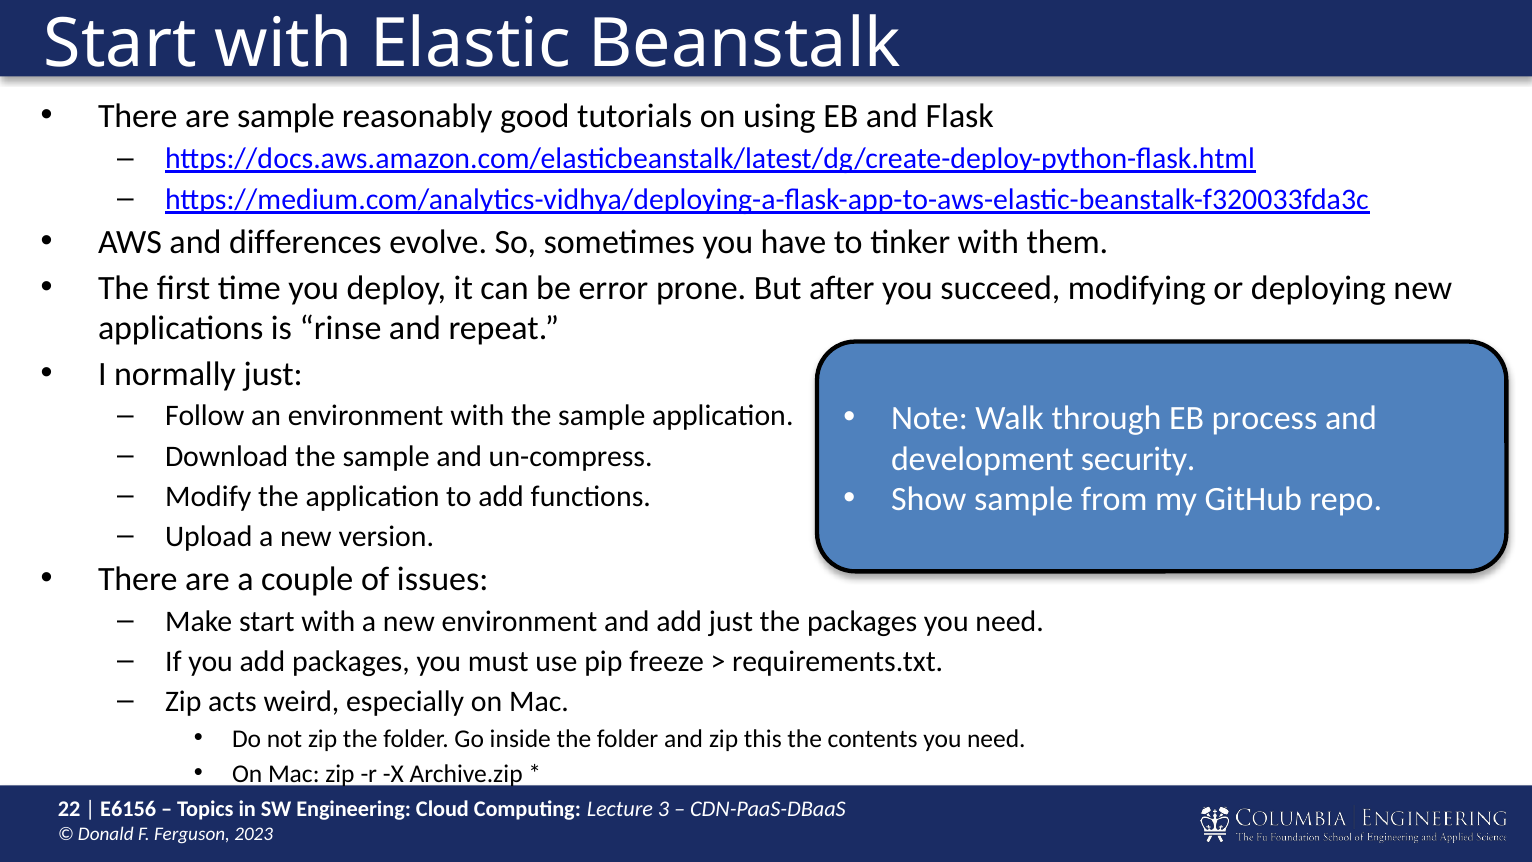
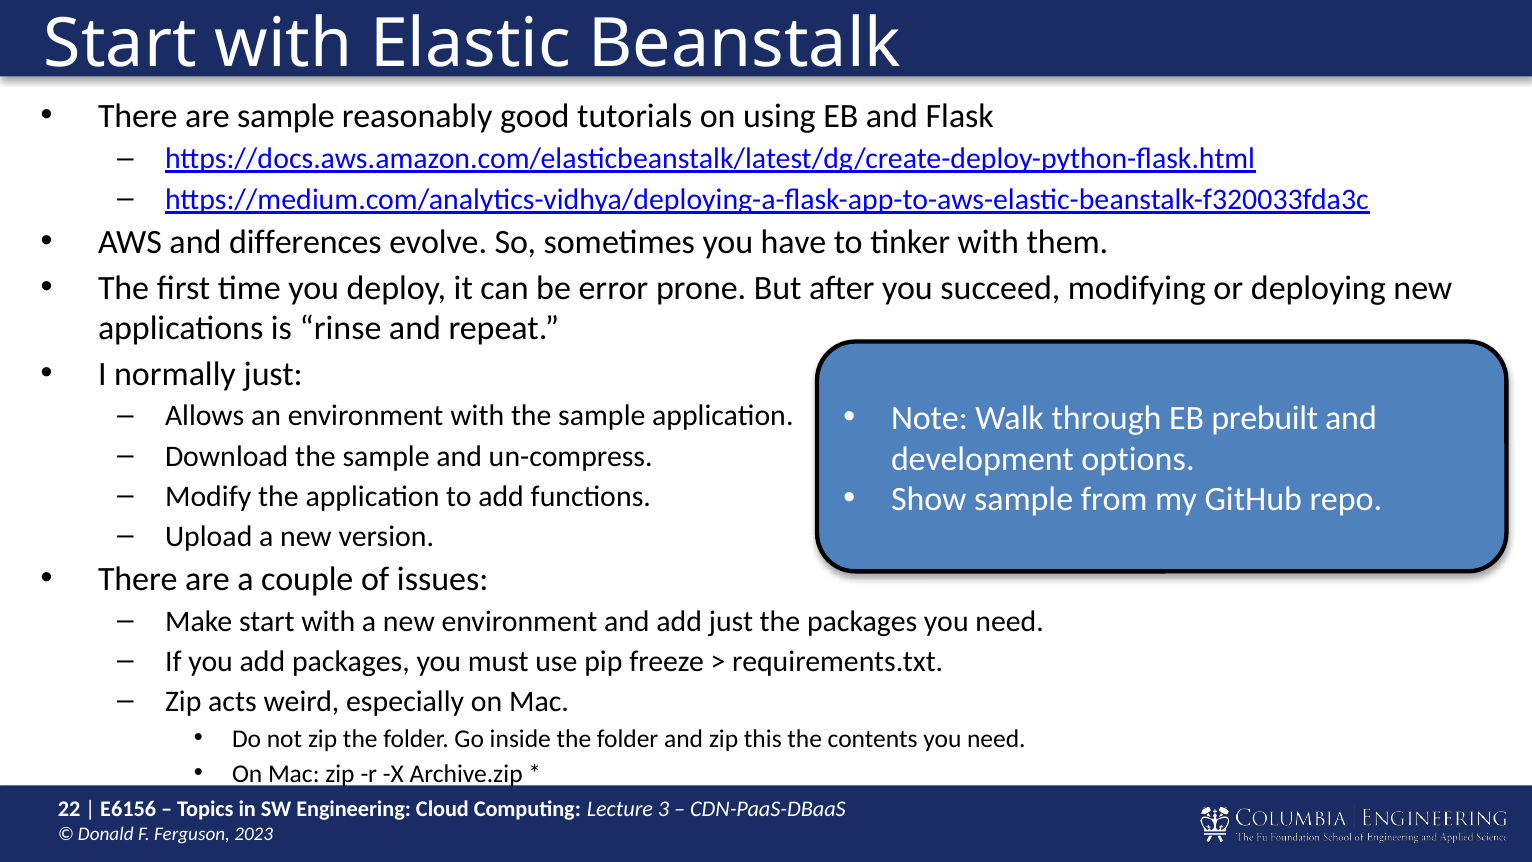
process: process -> prebuilt (1265, 418)
Follow: Follow -> Allows (205, 416)
security: security -> options (1138, 459)
